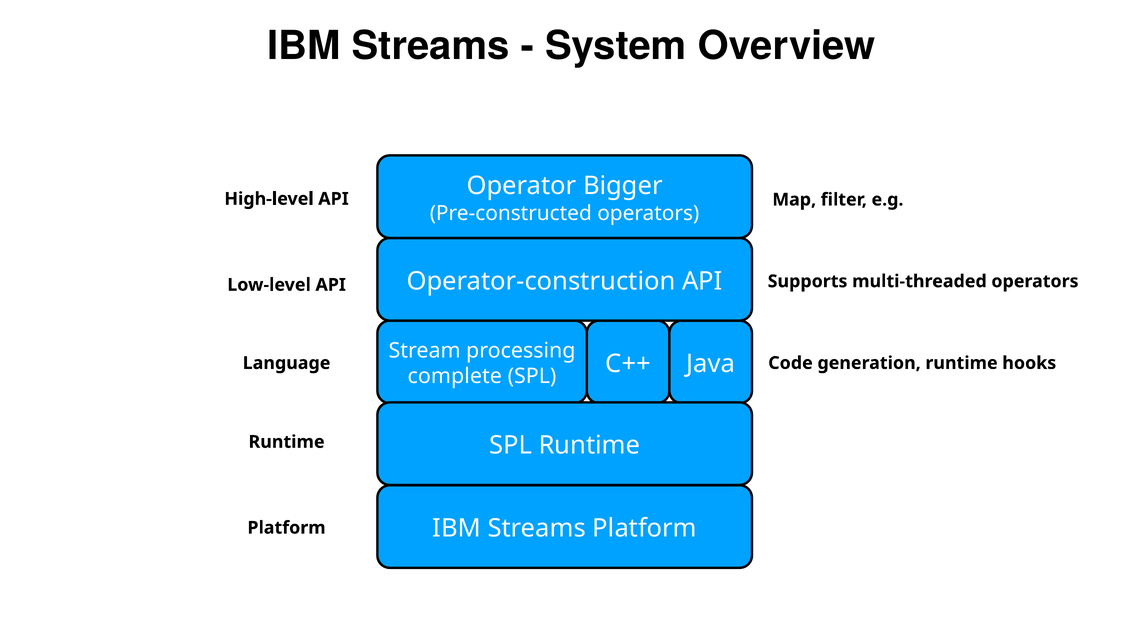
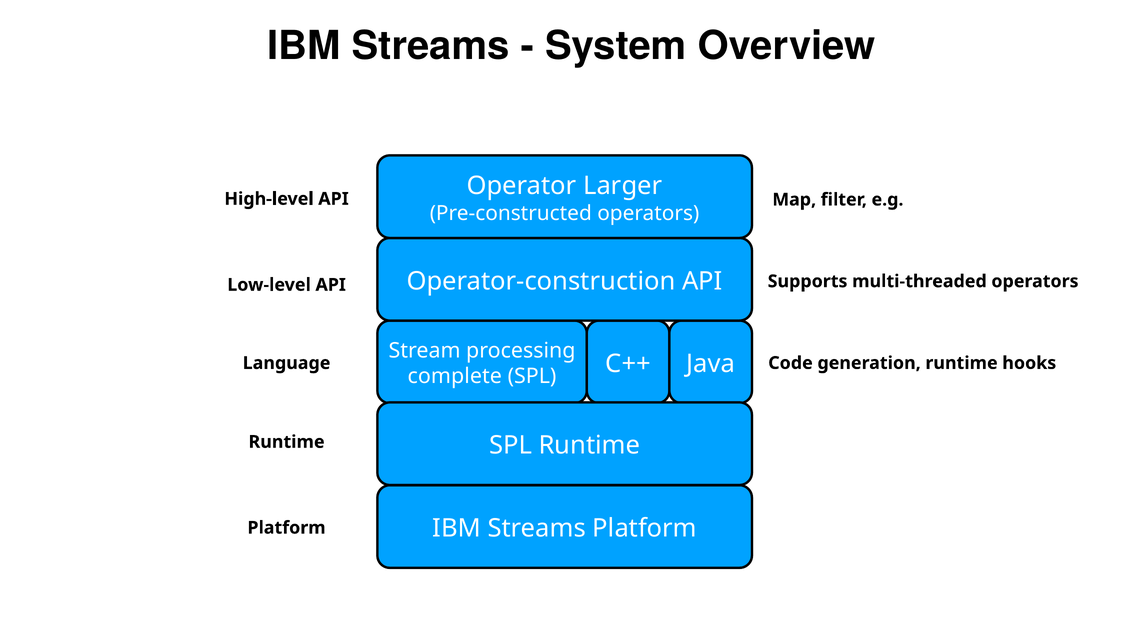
Bigger: Bigger -> Larger (623, 186)
